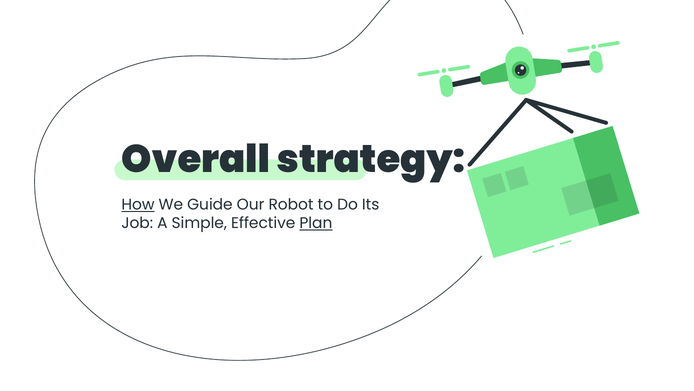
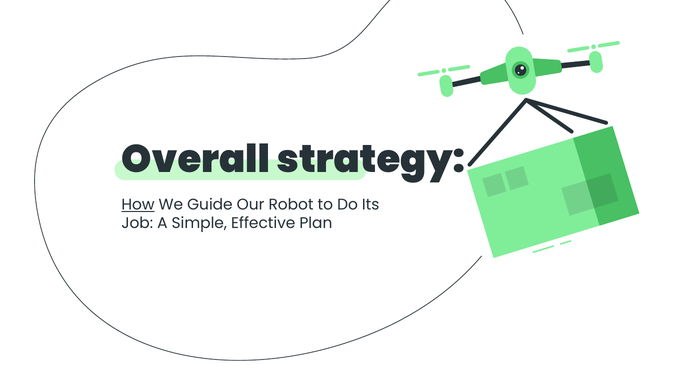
Plan underline: present -> none (316, 223)
